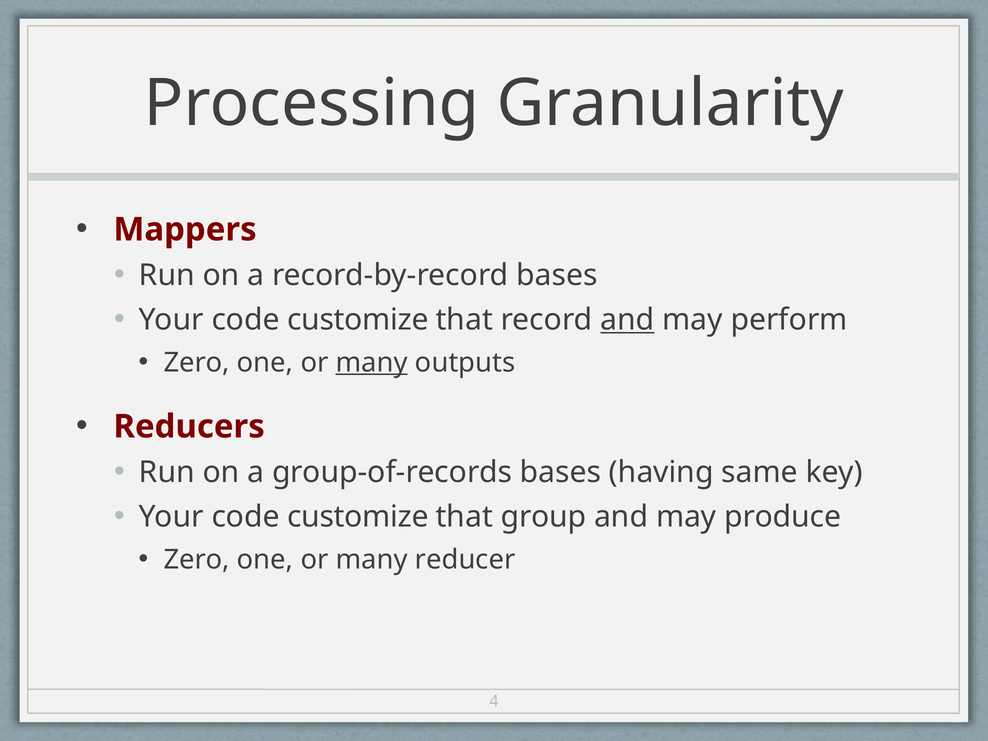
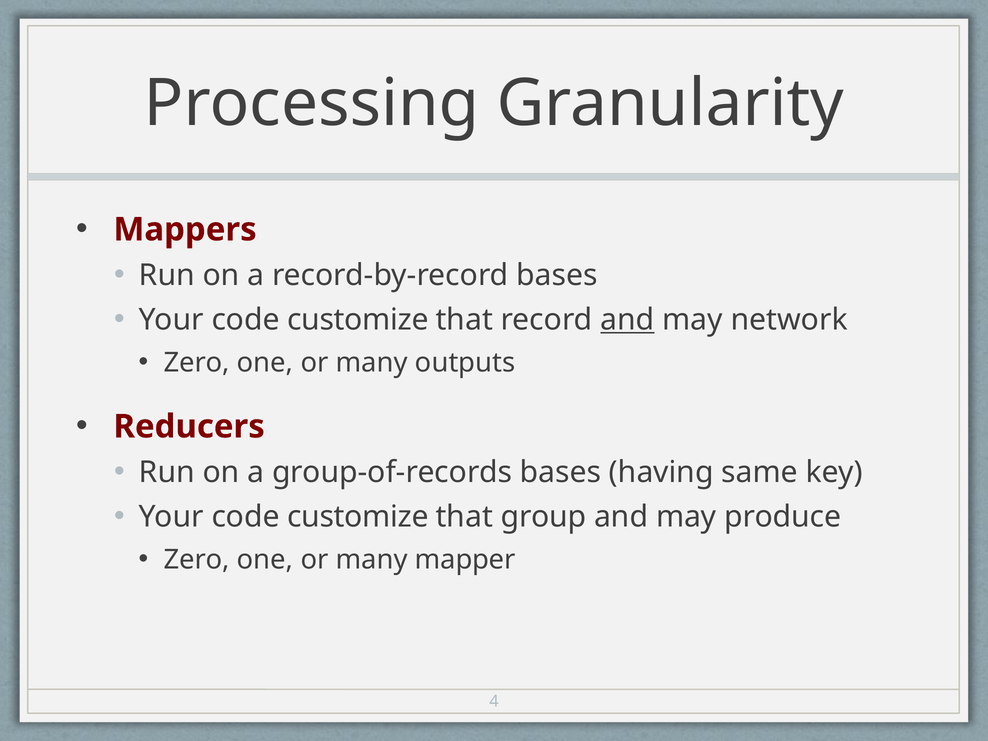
perform: perform -> network (789, 320)
many underline: present -> none (372, 363)
reducer: reducer -> mapper (465, 560)
